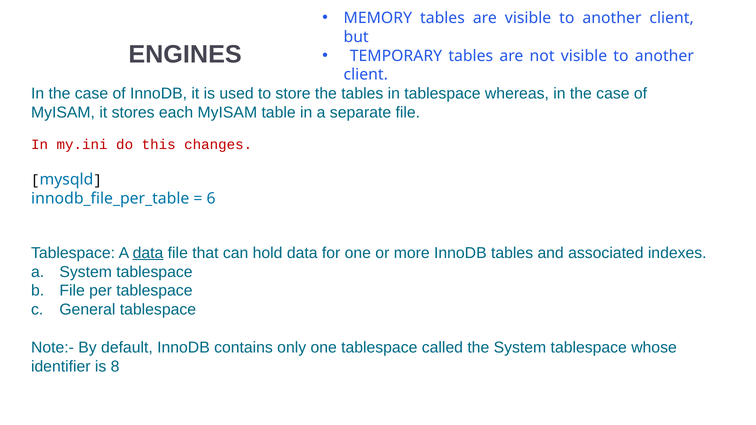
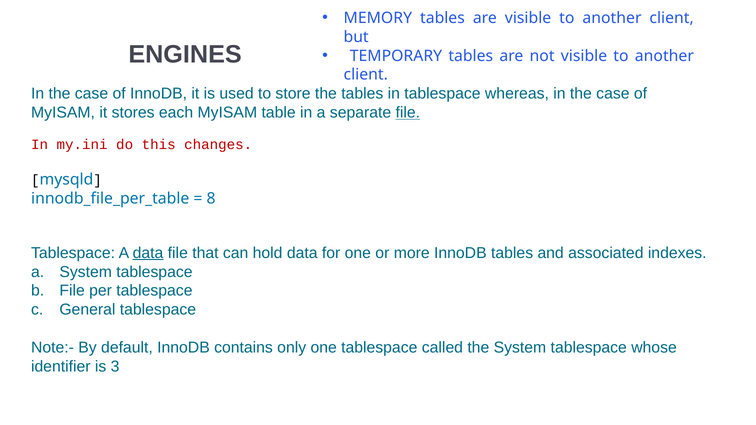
file underline: none -> present (408, 113)
6: 6 -> 8 (211, 199)
8: 8 -> 3 (115, 367)
